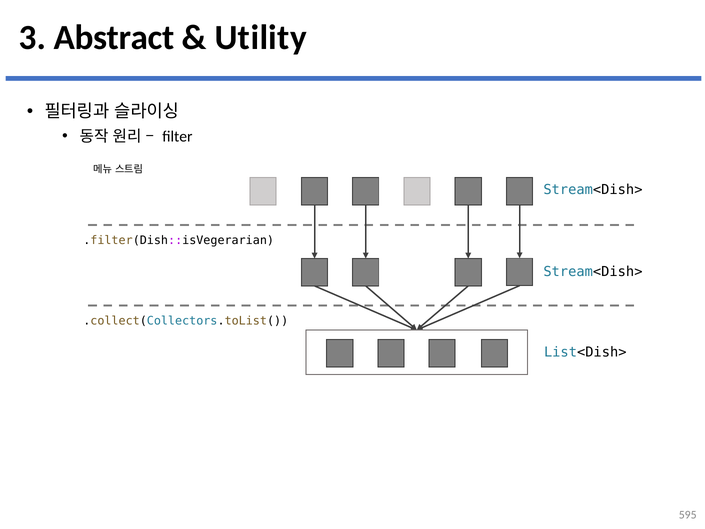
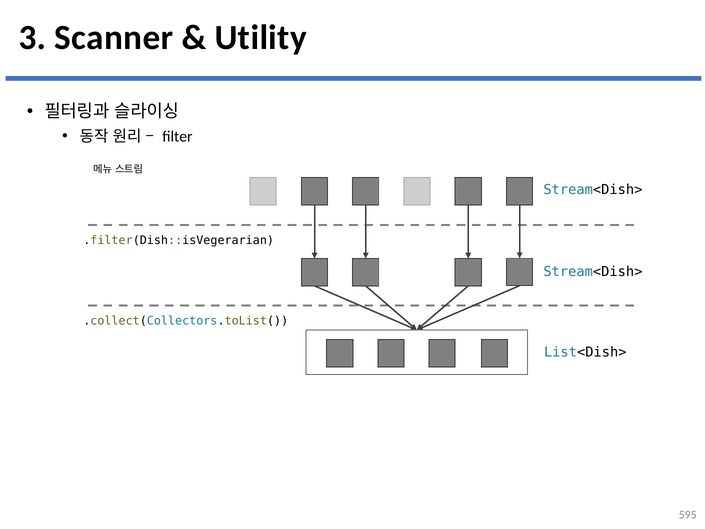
Abstract: Abstract -> Scanner (114, 38)
